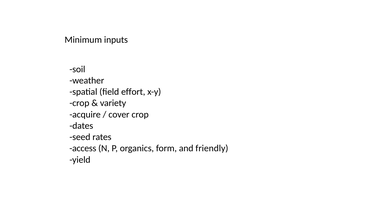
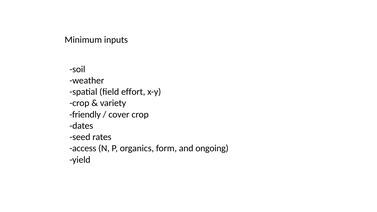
acquire: acquire -> friendly (85, 114)
friendly: friendly -> ongoing (212, 148)
